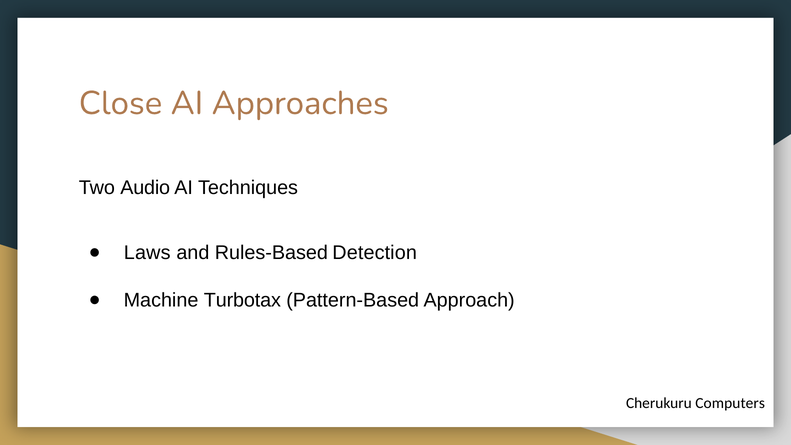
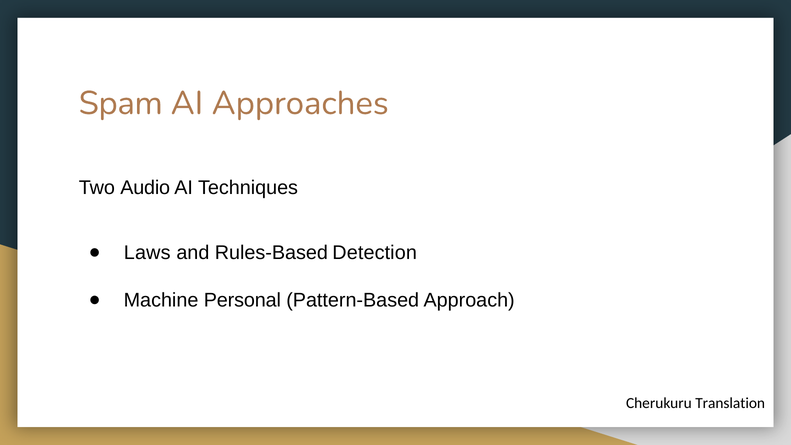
Close: Close -> Spam (121, 103)
Turbotax: Turbotax -> Personal (242, 300)
Computers: Computers -> Translation (730, 403)
